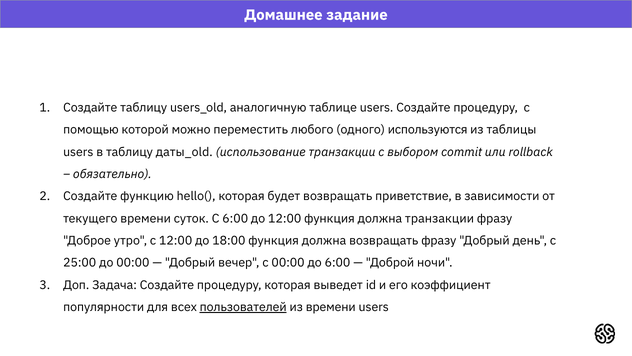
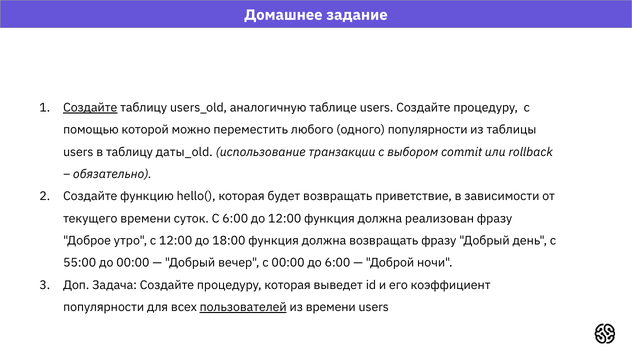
Создайте underline: none -> present (90, 108)
одного используются: используются -> популярности (428, 130)
должна транзакции: транзакции -> реализован (440, 218)
25:00: 25:00 -> 55:00 (80, 262)
